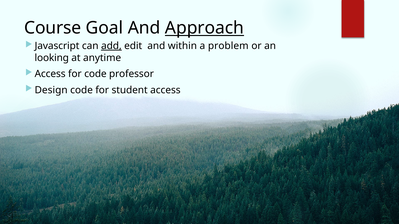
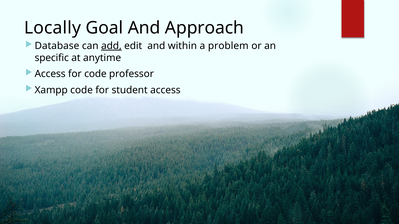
Course: Course -> Locally (53, 28)
Approach underline: present -> none (204, 28)
Javascript: Javascript -> Database (57, 46)
looking: looking -> specific (52, 58)
Design: Design -> Xampp (51, 90)
